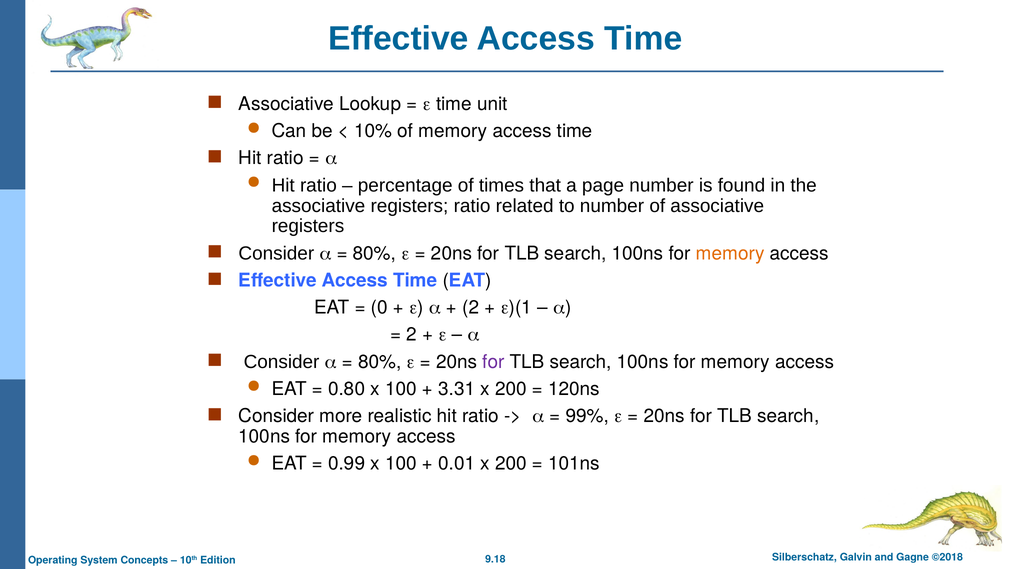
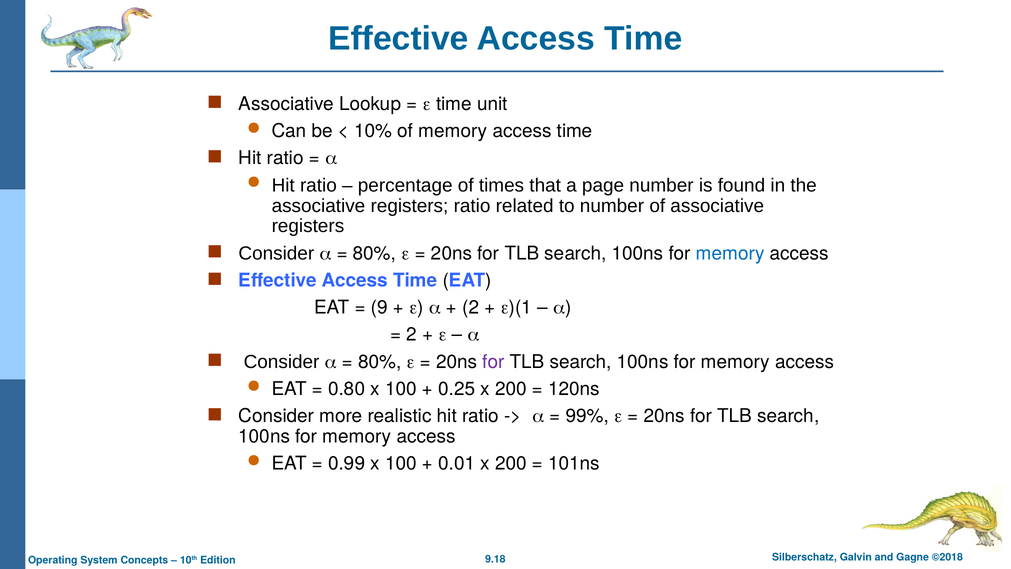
memory colour: orange -> blue (730, 253)
0: 0 -> 9 (379, 307)
3.31: 3.31 -> 0.25 (457, 389)
